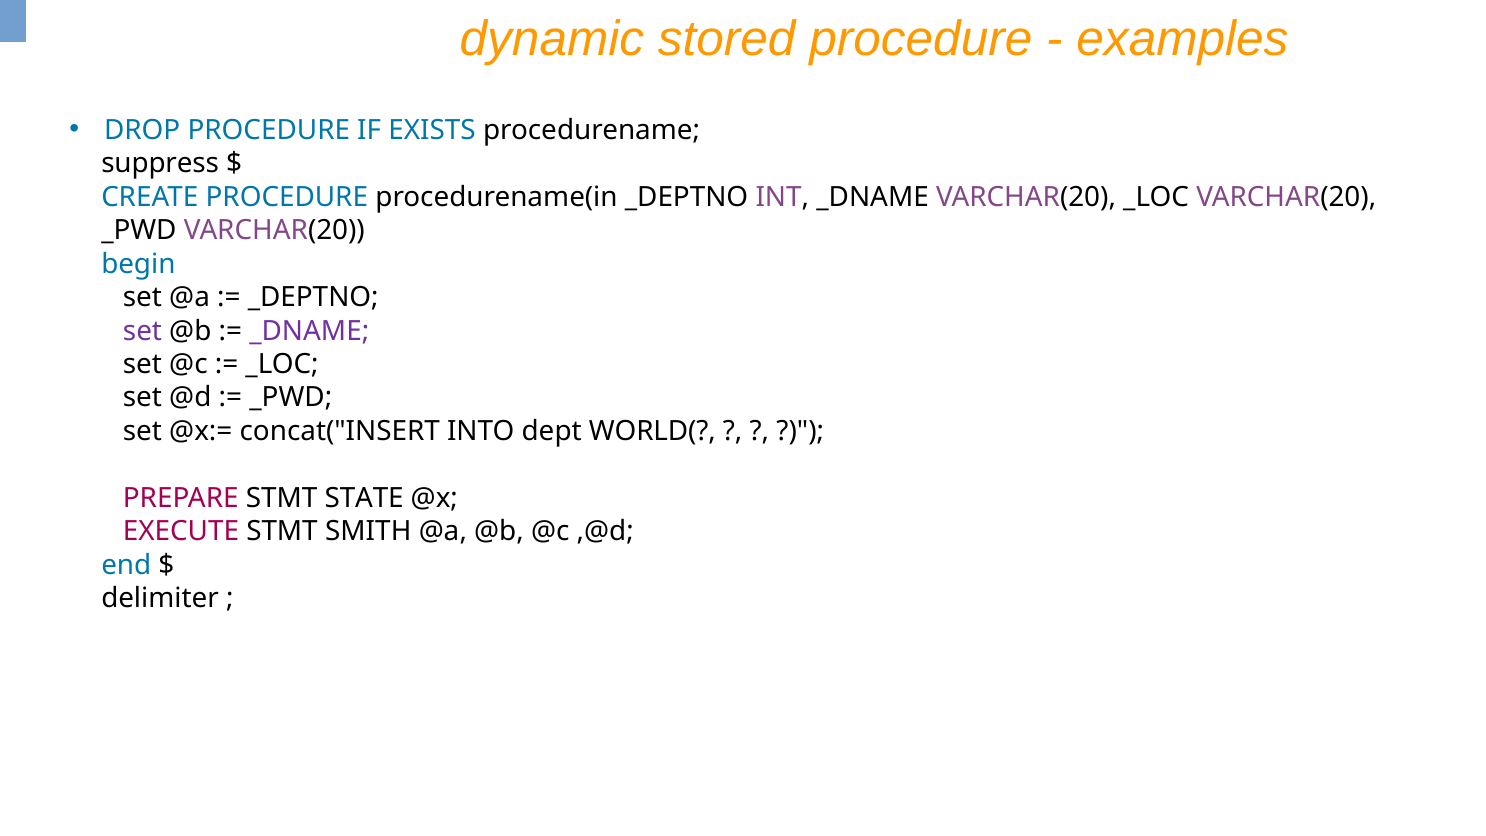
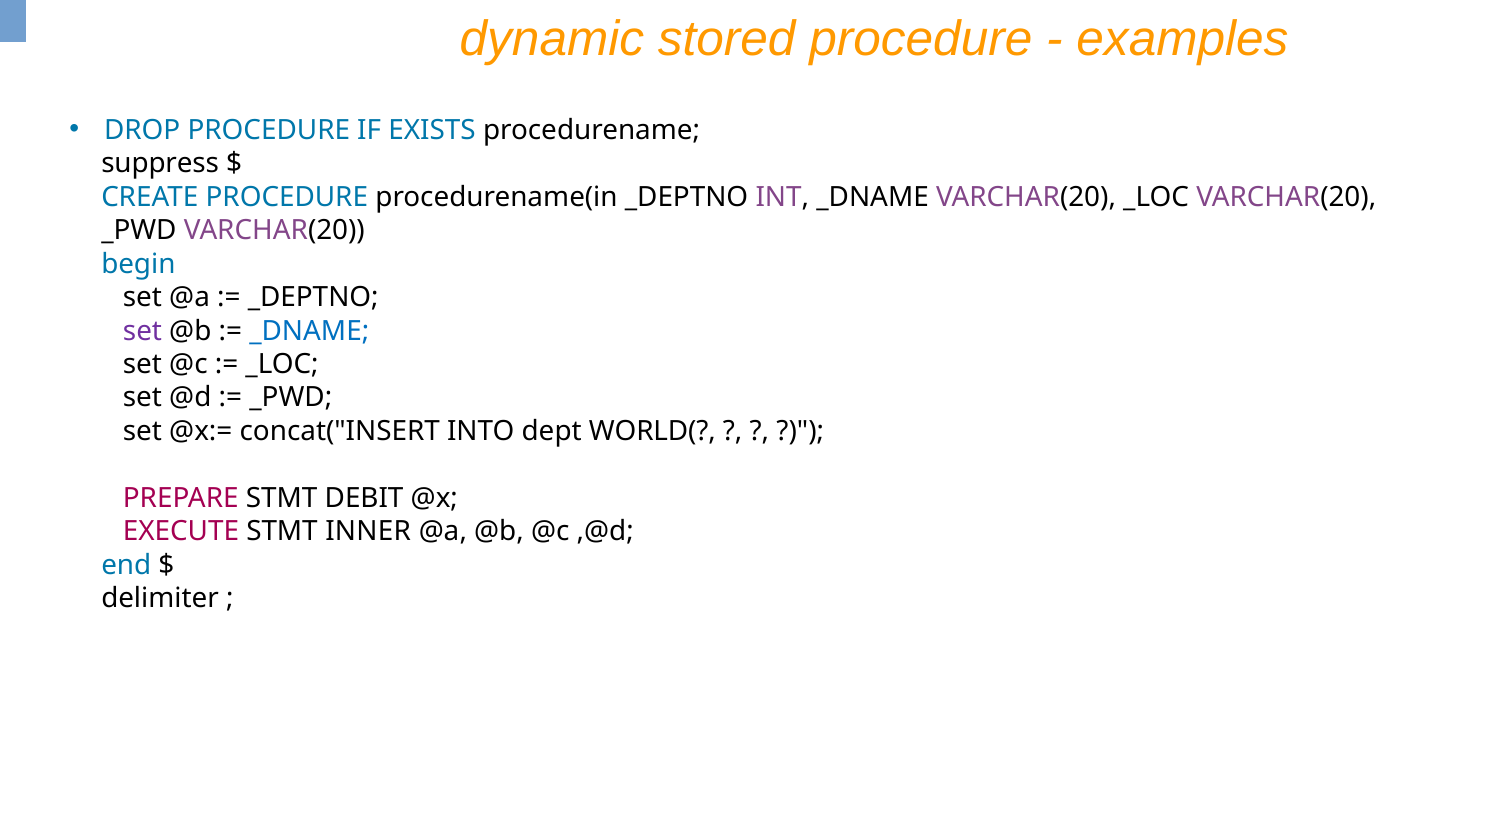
_DNAME colour: purple -> blue (309, 331)
STATE: STATE -> DEBIT (364, 498)
SMITH: SMITH -> INNER (368, 531)
